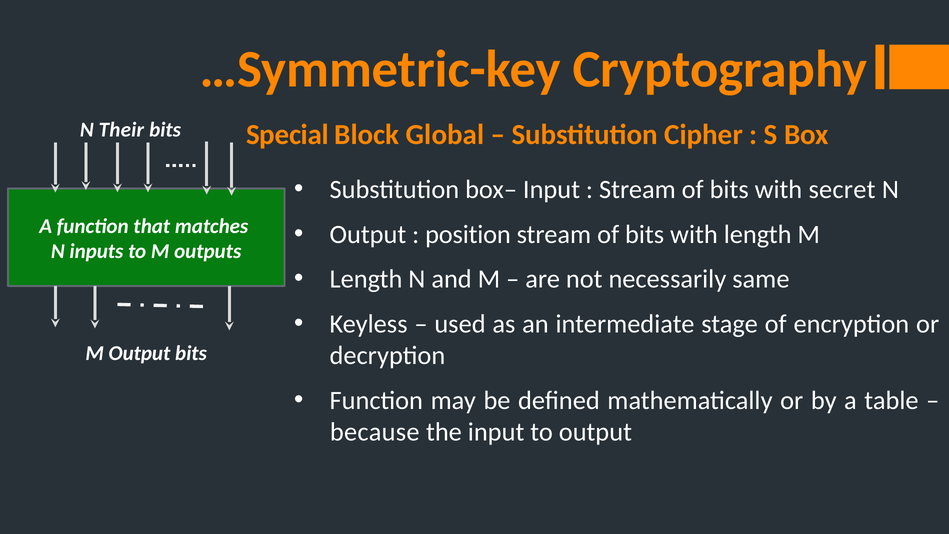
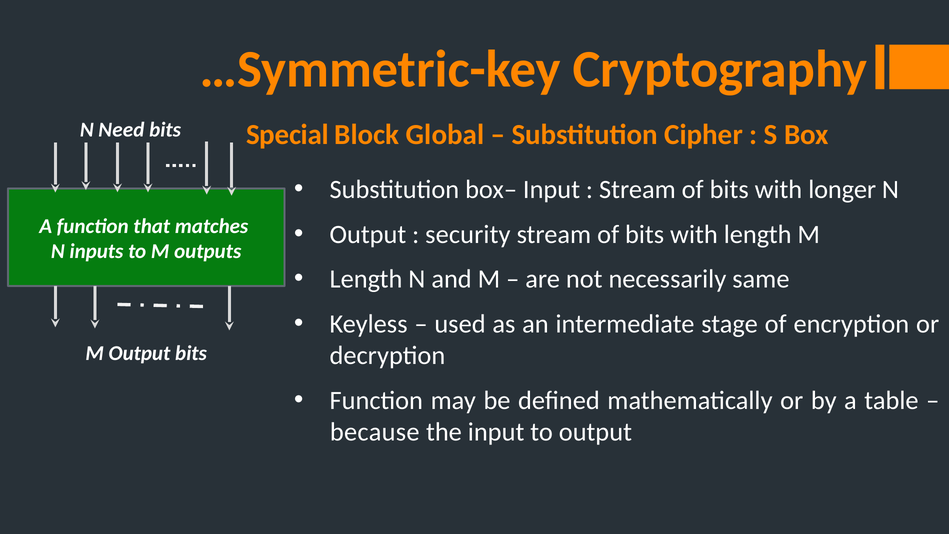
Their: Their -> Need (121, 130)
secret: secret -> longer (842, 189)
position: position -> security (468, 234)
